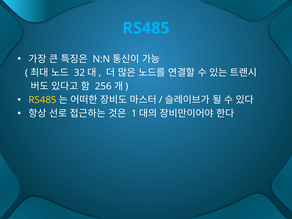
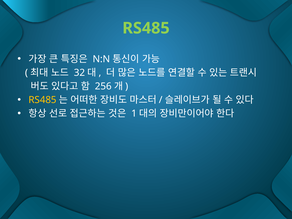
RS485 colour: light blue -> light green (146, 28)
